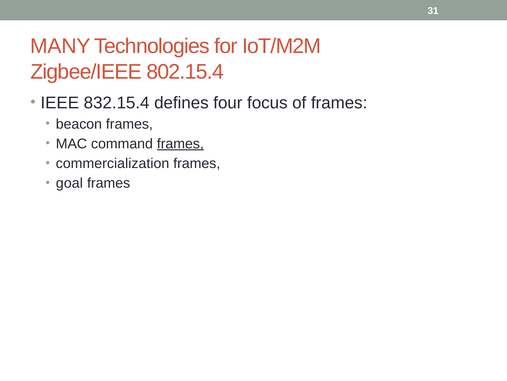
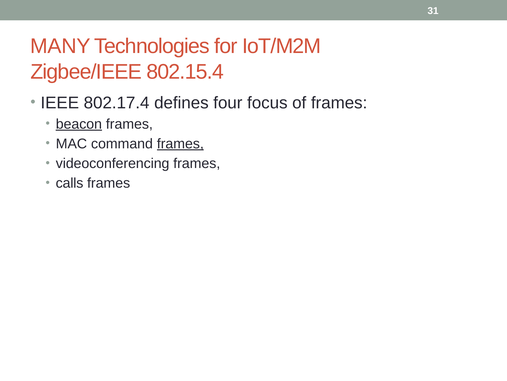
832.15.4: 832.15.4 -> 802.17.4 (117, 103)
beacon underline: none -> present (79, 124)
commercialization: commercialization -> videoconferencing (113, 163)
goal: goal -> calls (70, 183)
